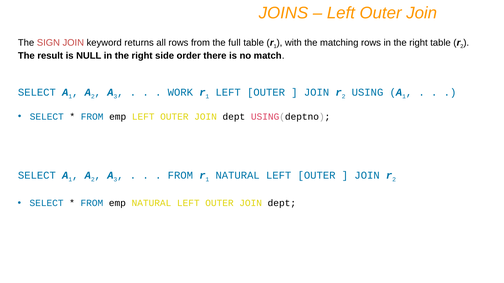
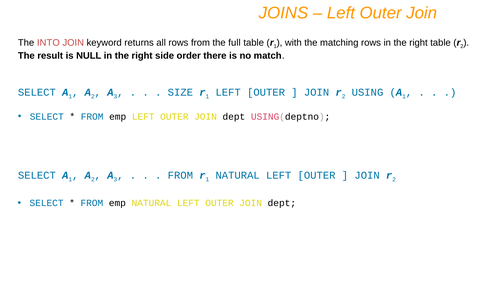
SIGN: SIGN -> INTO (48, 43)
WORK: WORK -> SIZE (180, 93)
